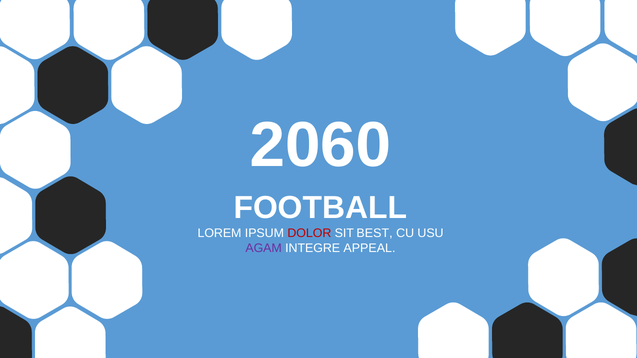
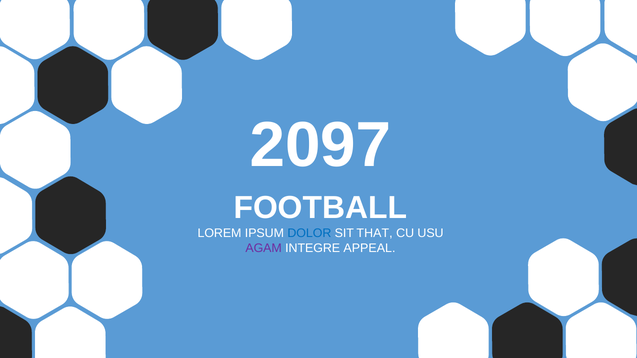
2060: 2060 -> 2097 (320, 145)
DOLOR colour: red -> blue (309, 234)
BEST: BEST -> THAT (375, 234)
